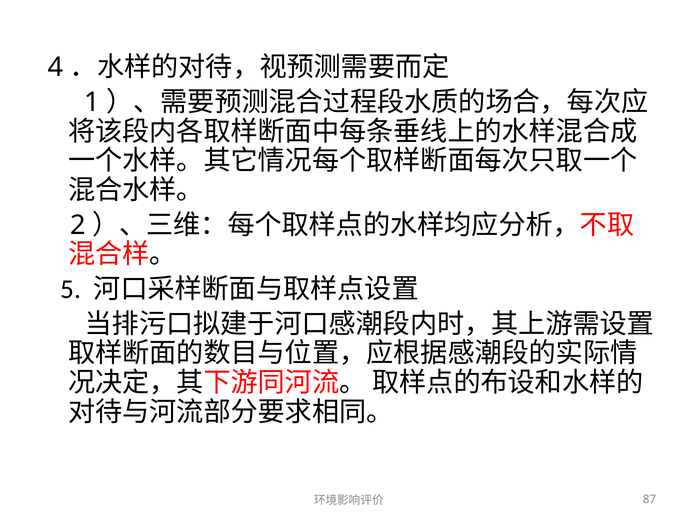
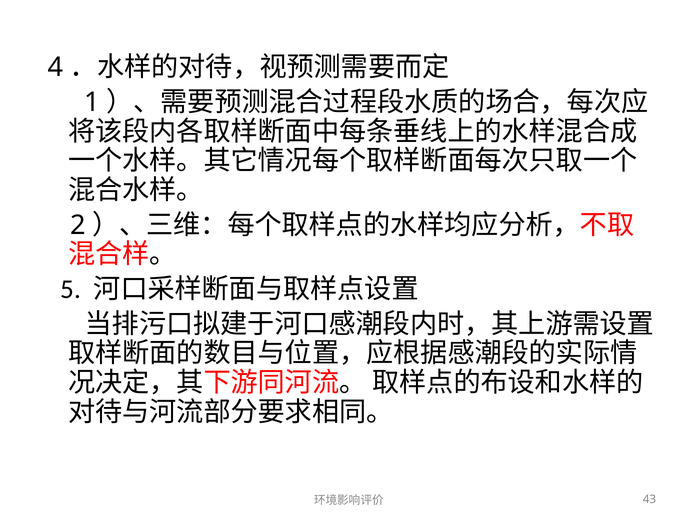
87: 87 -> 43 (649, 499)
